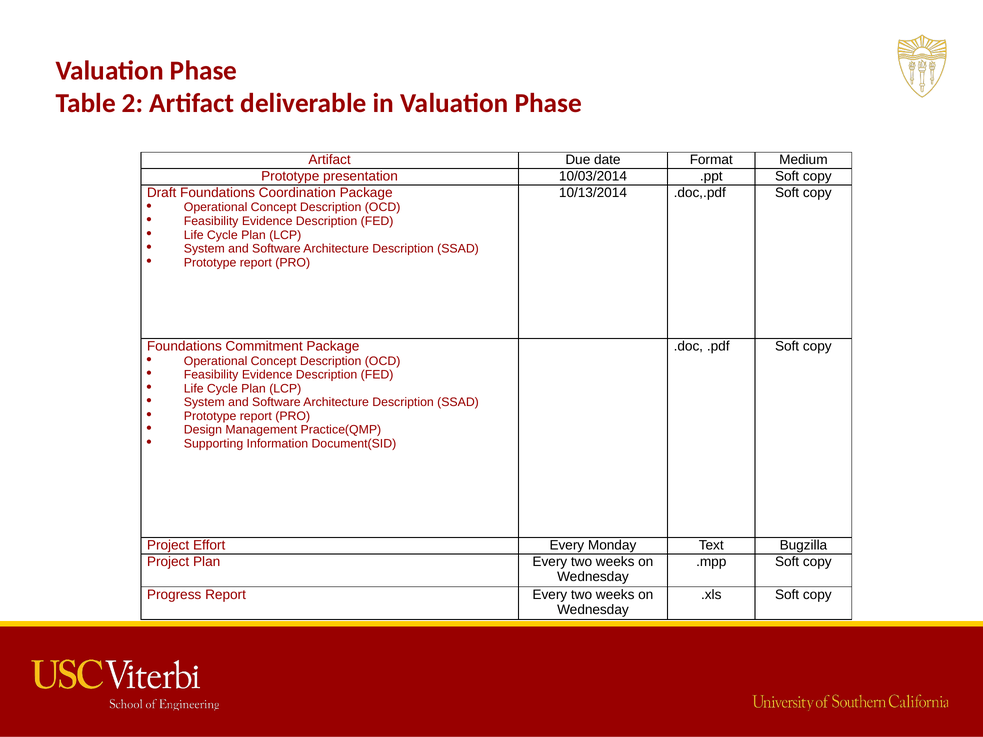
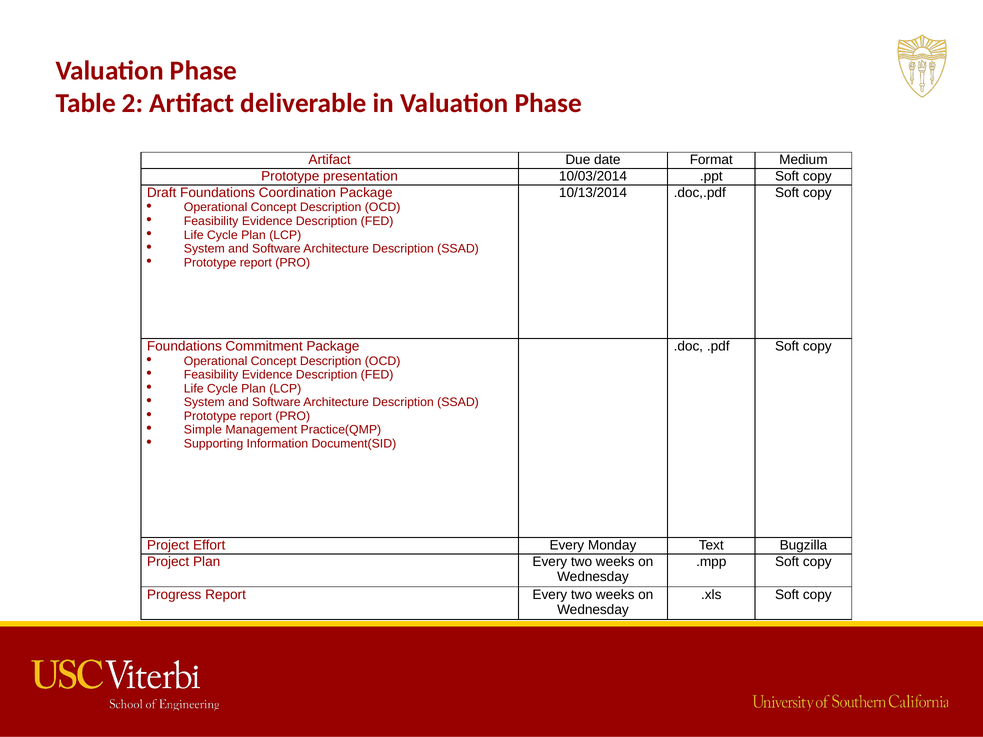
Design: Design -> Simple (203, 430)
